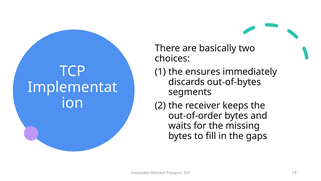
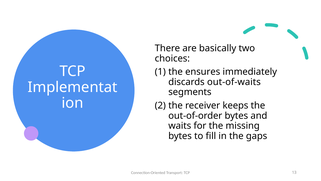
out-of-bytes: out-of-bytes -> out-of-waits (234, 82)
